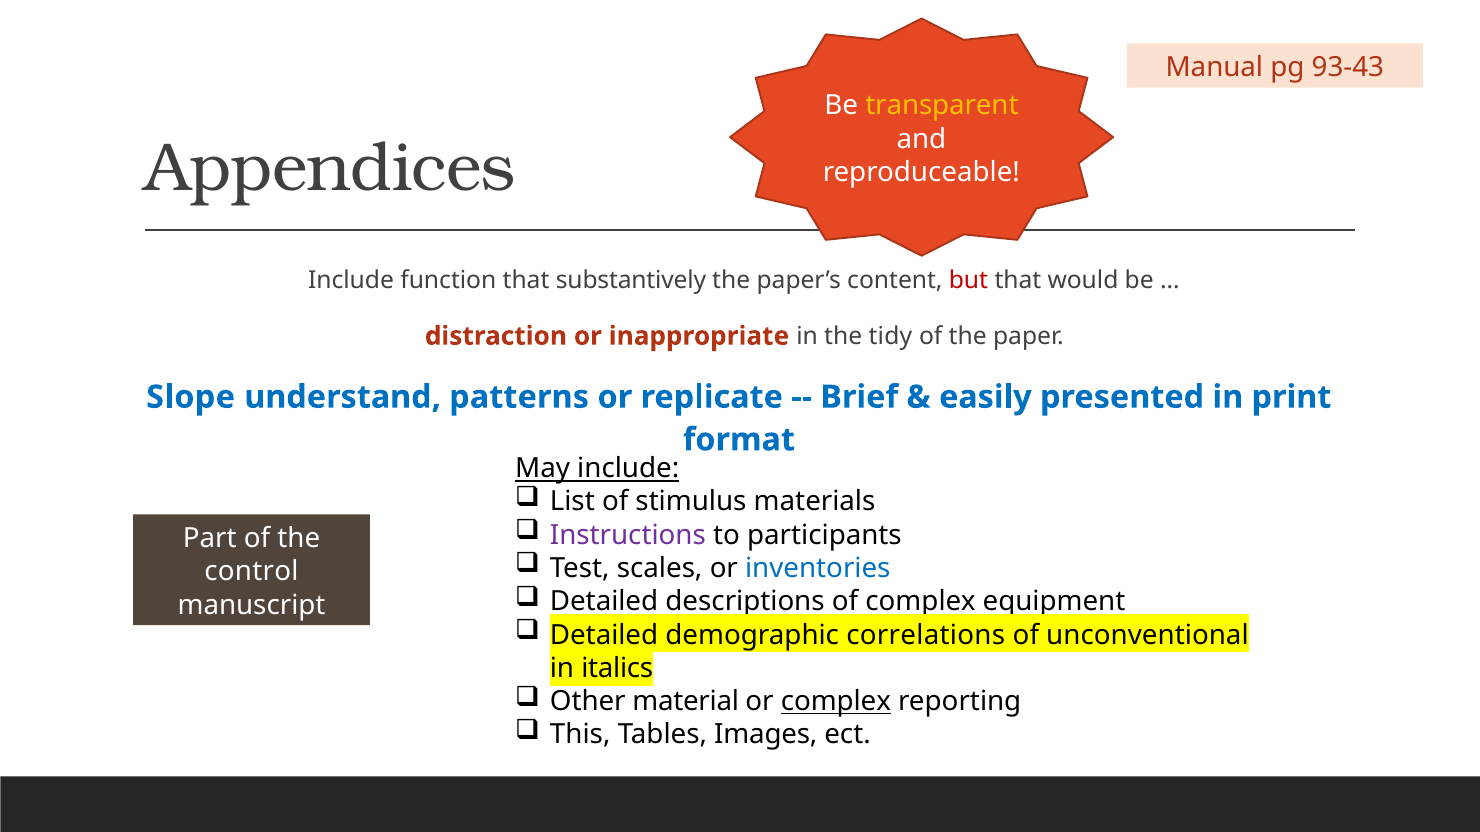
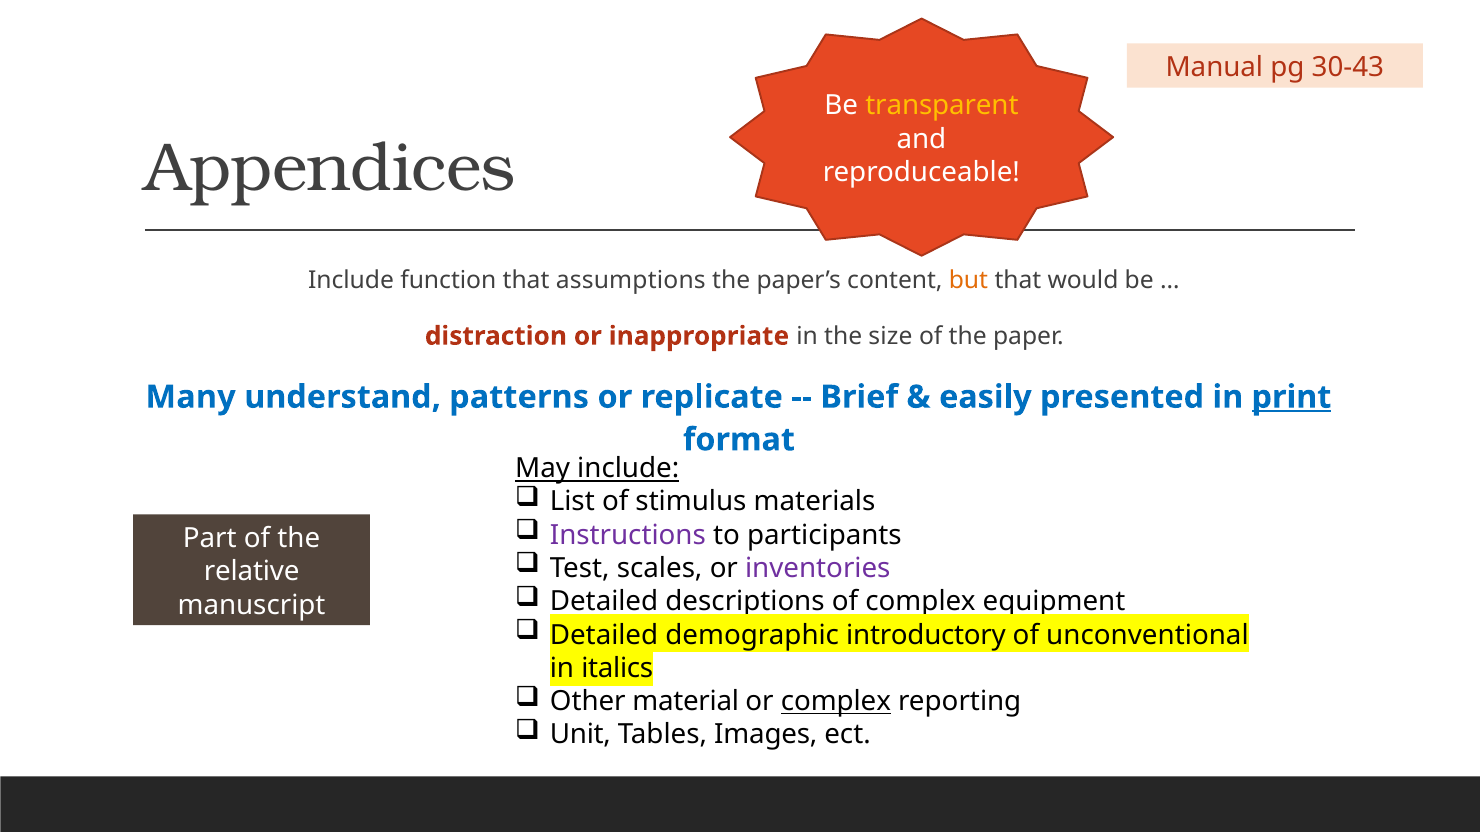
93-43: 93-43 -> 30-43 (1348, 67)
substantively: substantively -> assumptions (631, 281)
but colour: red -> orange (968, 281)
tidy: tidy -> size (890, 337)
Slope: Slope -> Many (191, 397)
print underline: none -> present (1291, 397)
inventories colour: blue -> purple (818, 569)
control: control -> relative (252, 572)
correlations: correlations -> introductory (926, 635)
This: This -> Unit (580, 735)
